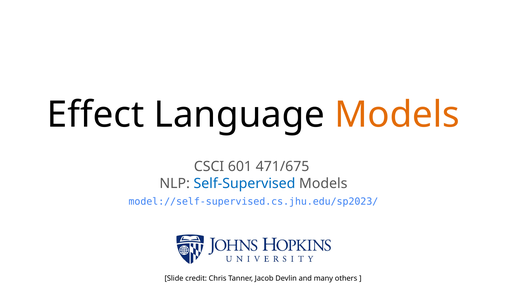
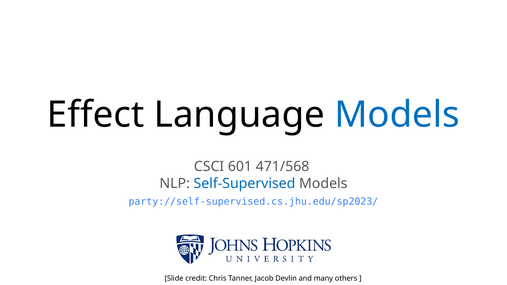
Models colour: orange -> blue (397, 115)
471/675: 471/675 -> 471/568 (283, 167)
model://self-supervised.cs.jhu.edu/sp2023/: model://self-supervised.cs.jhu.edu/sp2023/ -> party://self-supervised.cs.jhu.edu/sp2023/ (253, 202)
